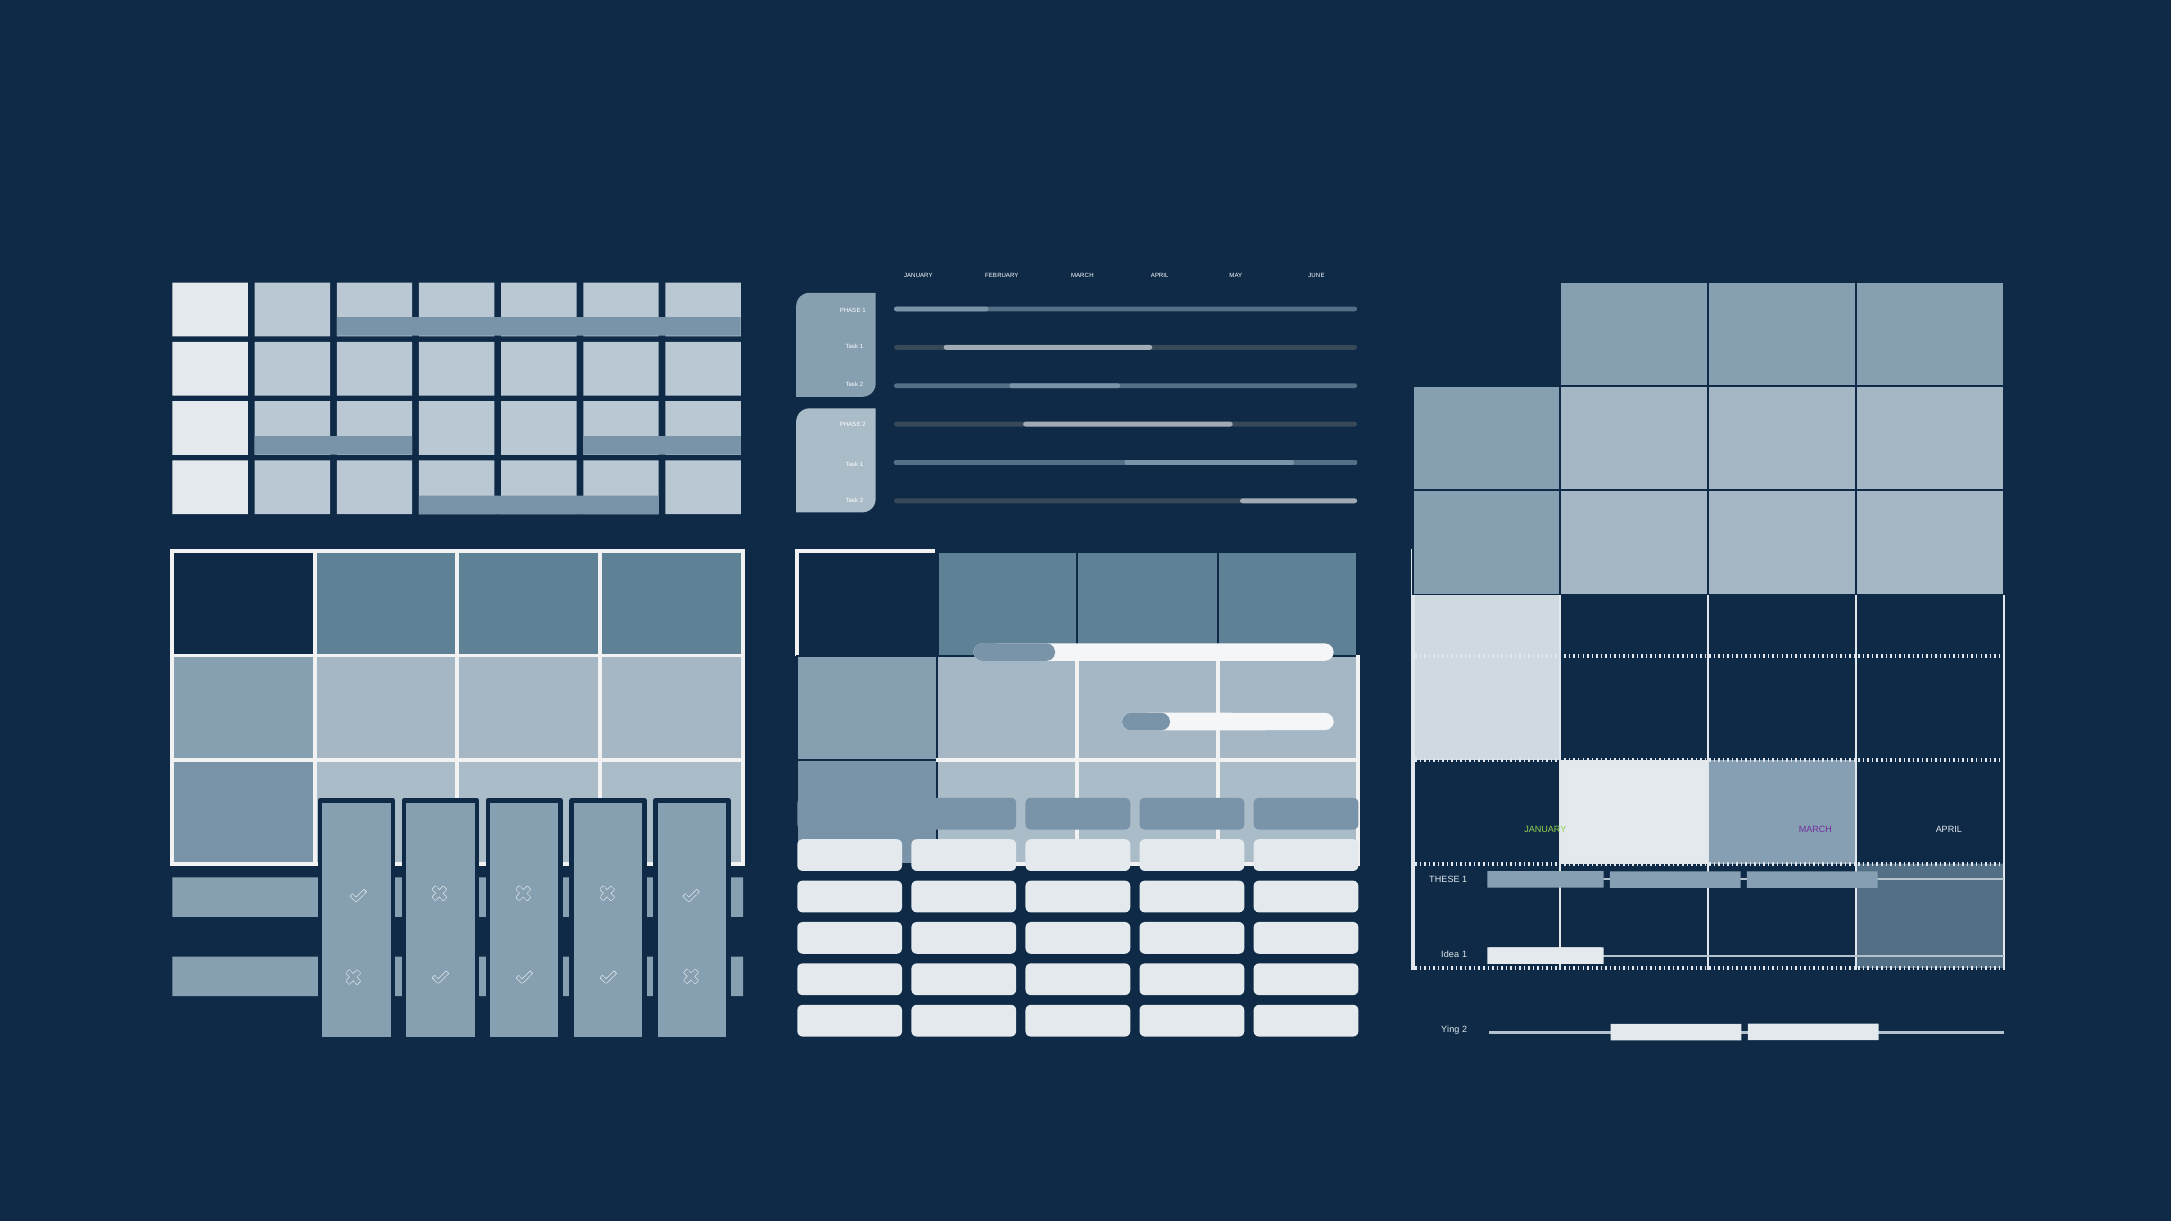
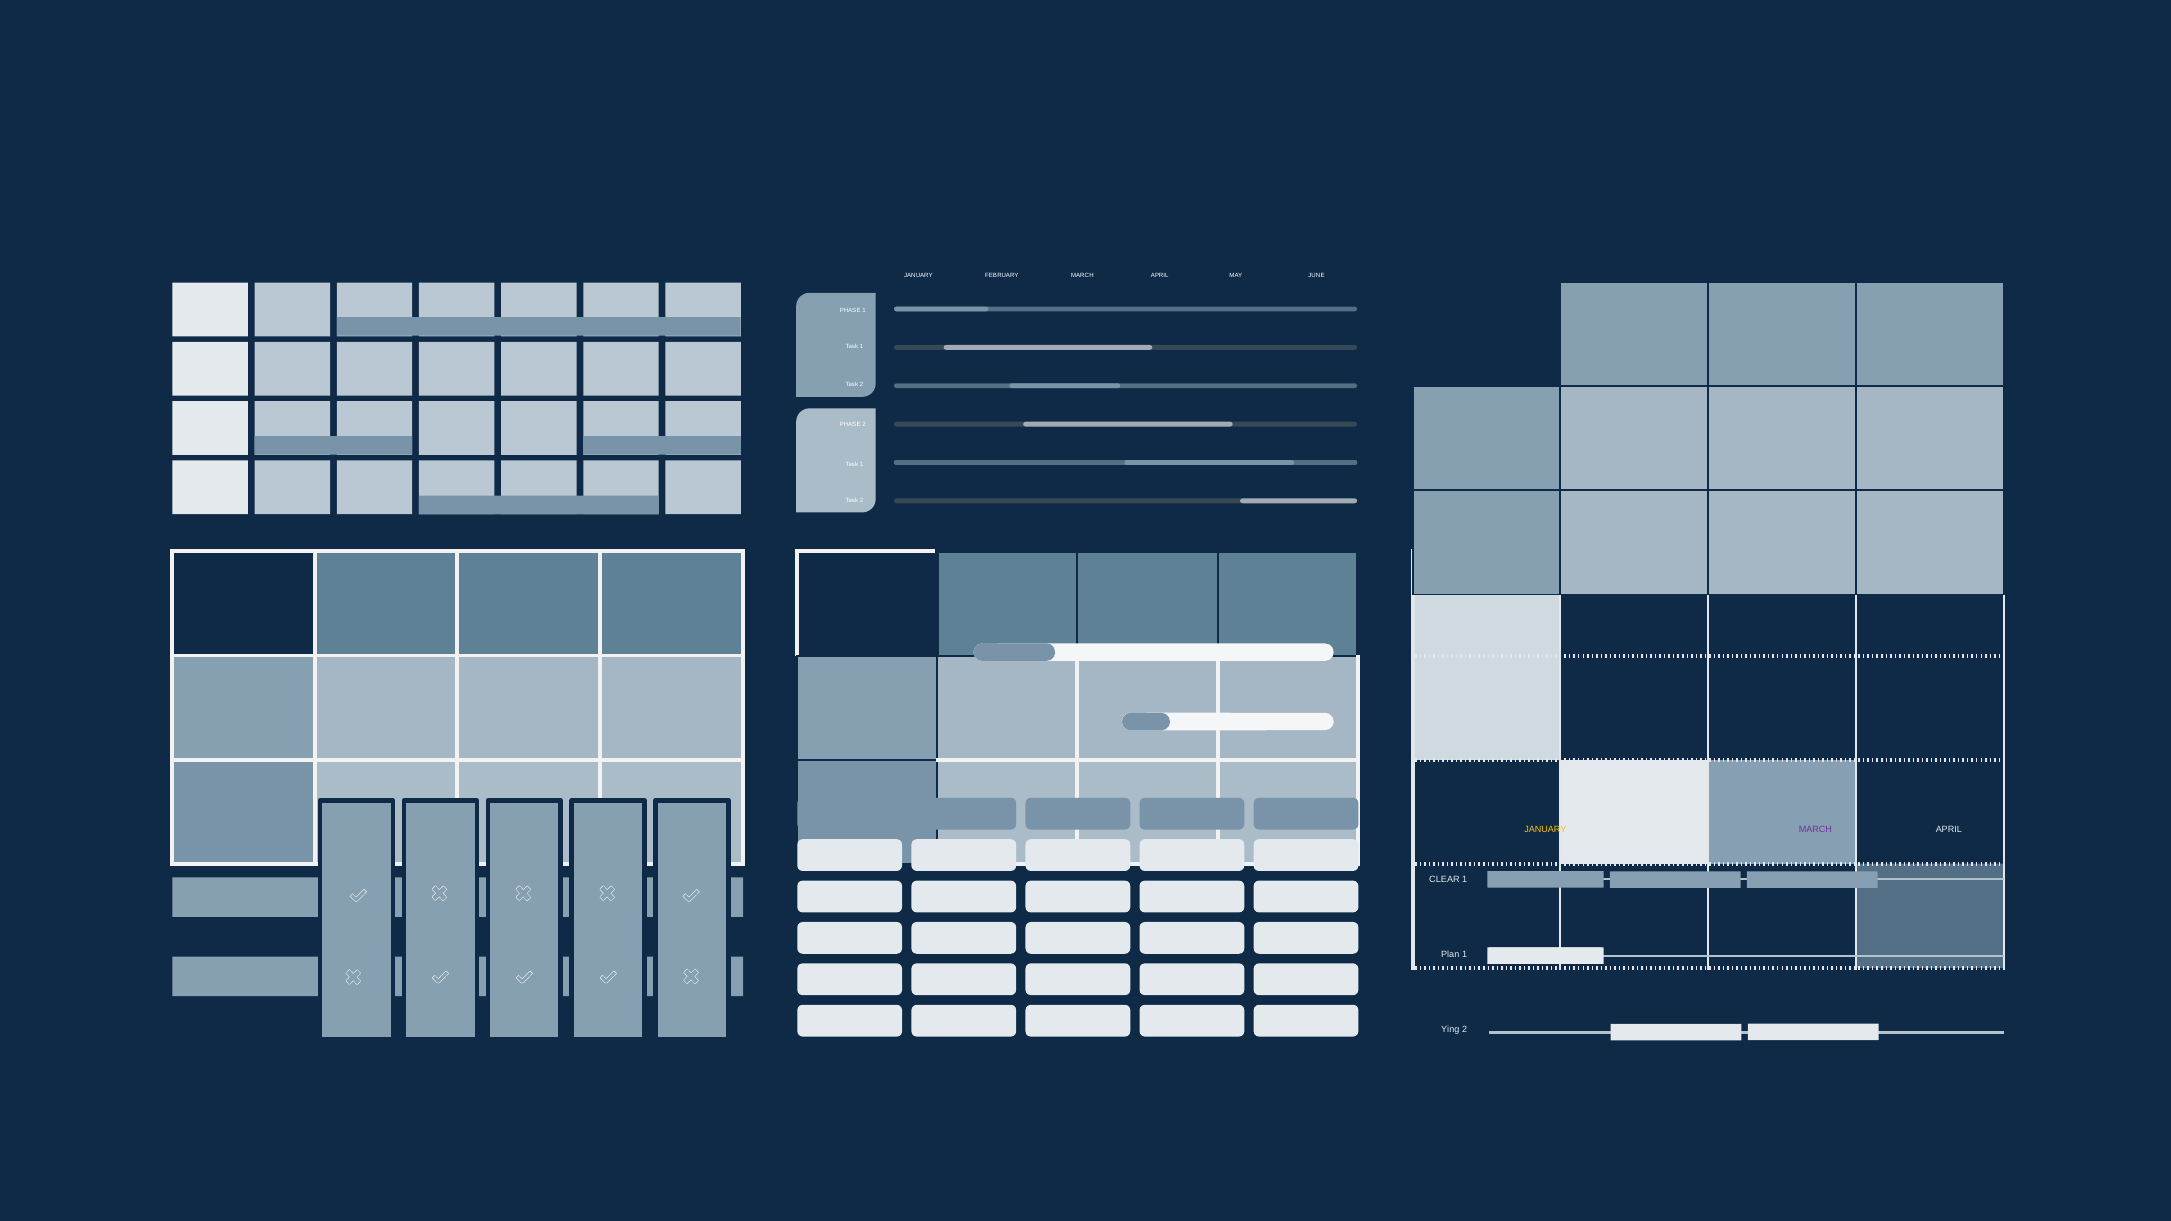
JANUARY colour: light green -> yellow (1545, 830)
THESE: THESE -> CLEAR (1444, 880)
Idea: Idea -> Plan (1450, 955)
